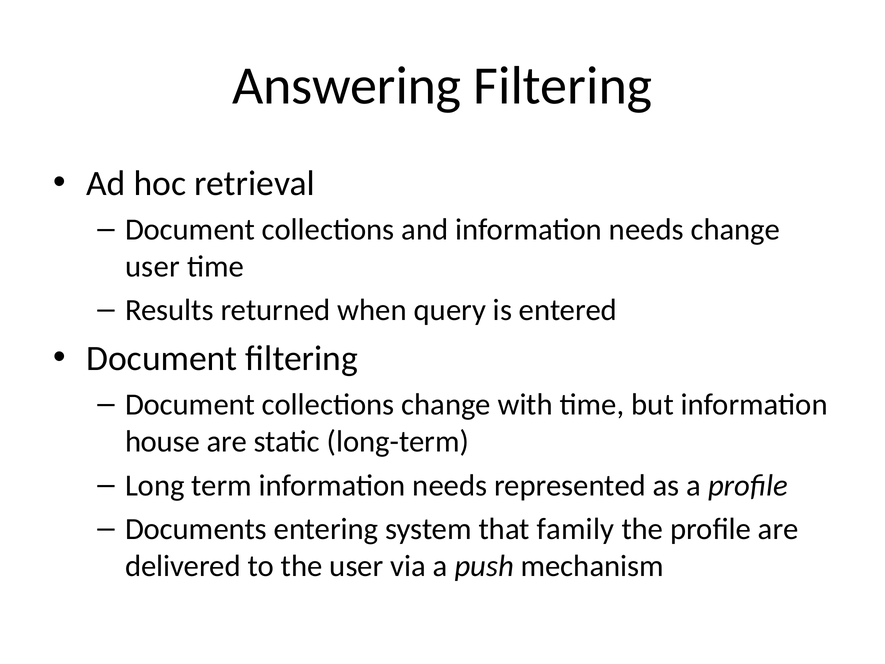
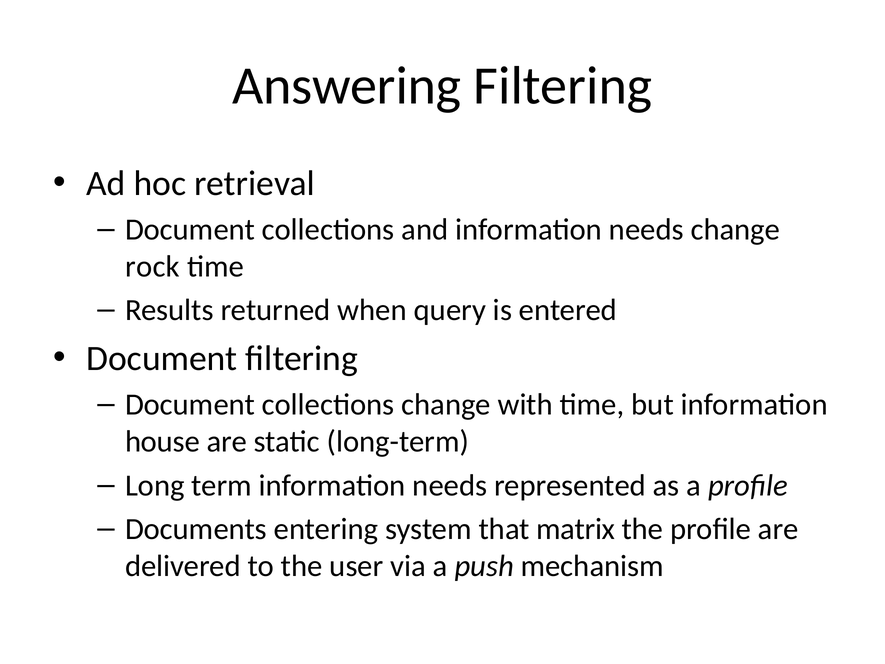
user: user -> rock (153, 266)
family: family -> matrix (576, 529)
